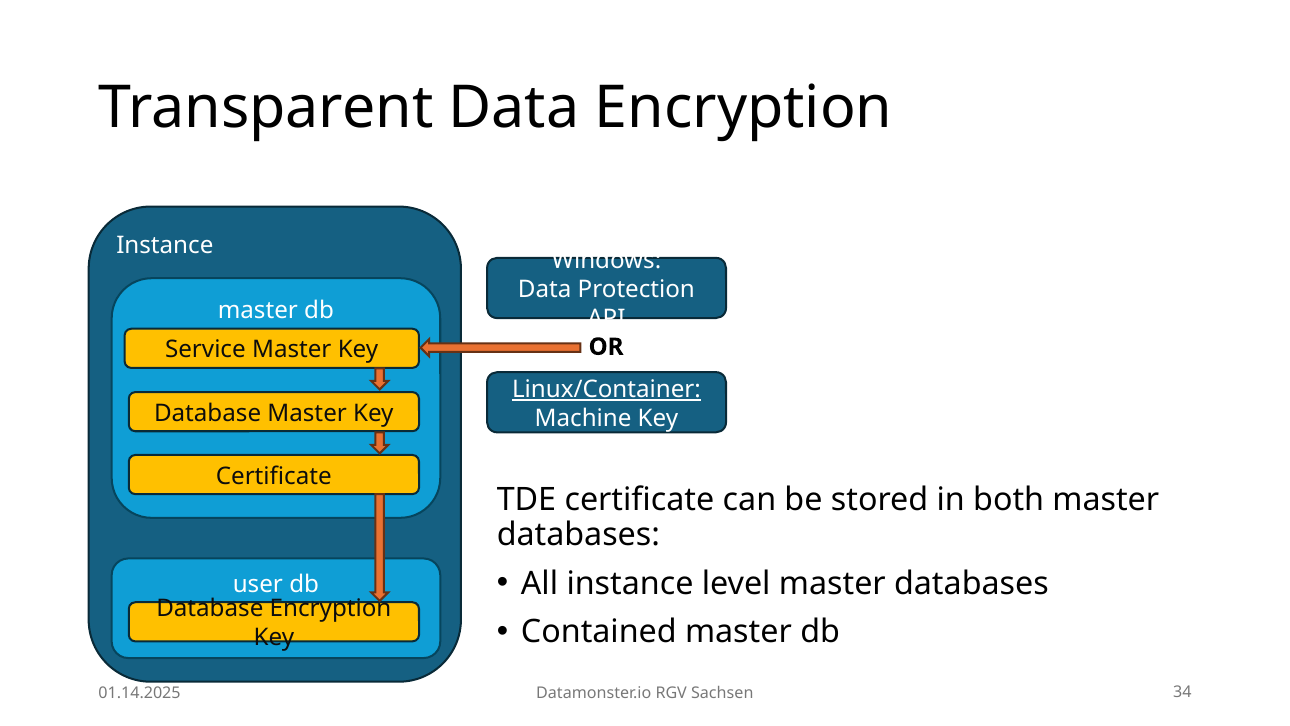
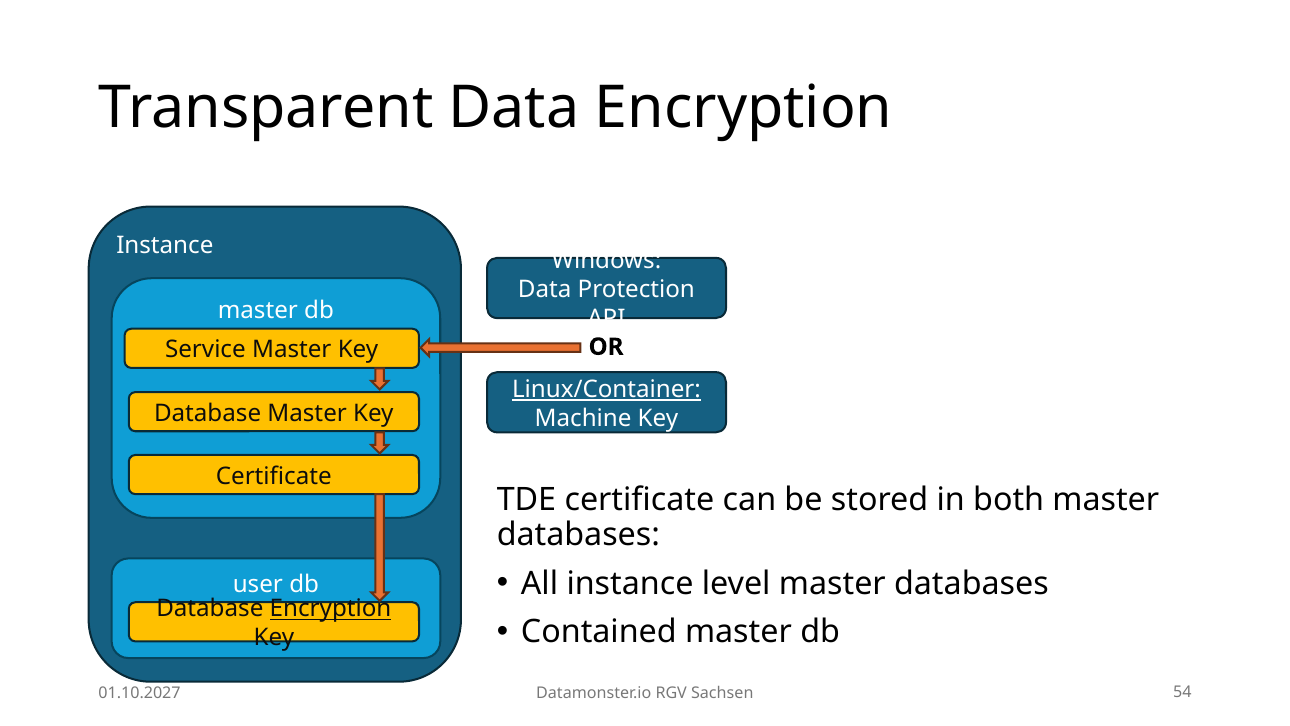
Encryption underline: none -> present (331, 609)
01.14.2025: 01.14.2025 -> 01.10.2027 (140, 693)
34: 34 -> 54 (1182, 692)
